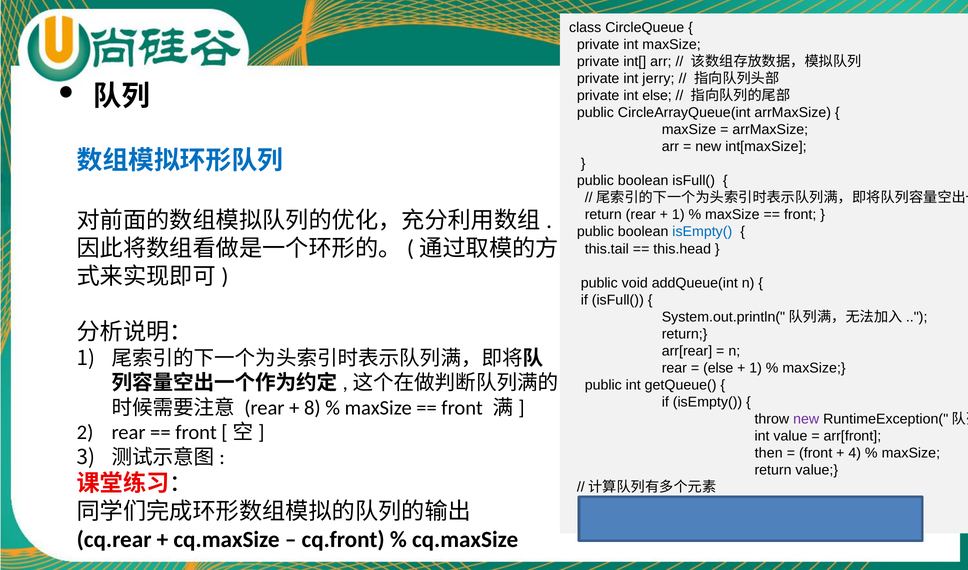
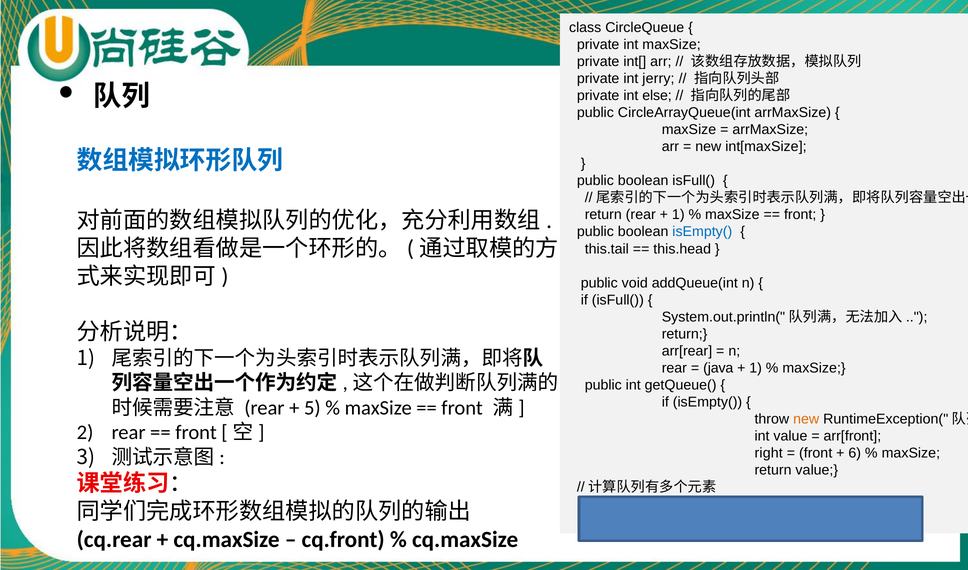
else: else -> java (718, 368)
8: 8 -> 5 (312, 408)
new colour: purple -> orange (806, 419)
then: then -> right (769, 453)
4: 4 -> 6 (855, 453)
